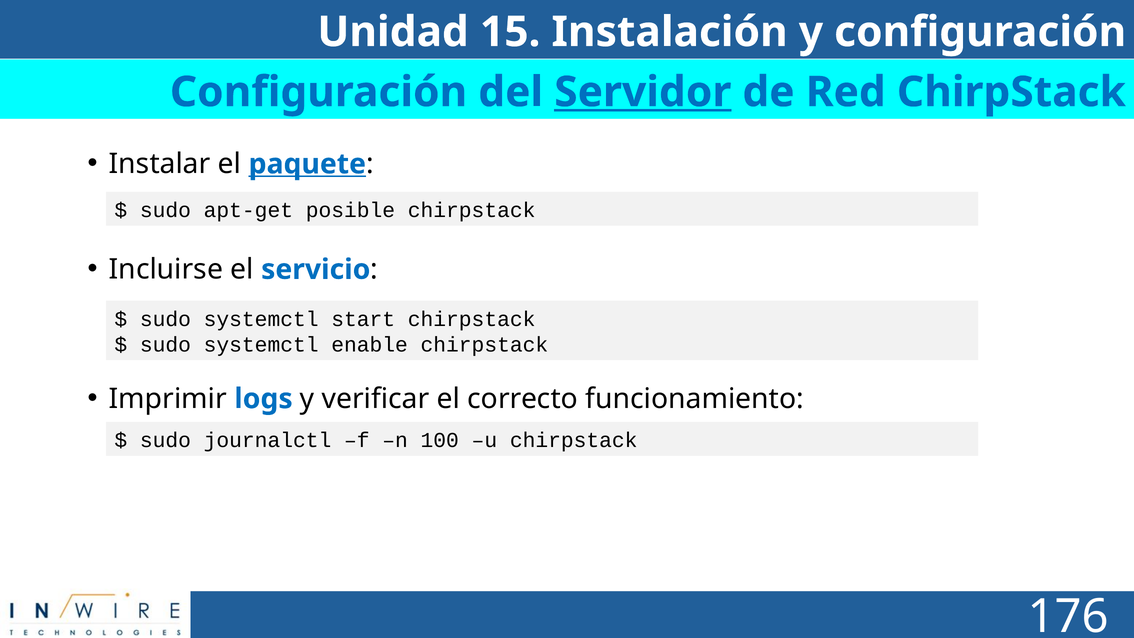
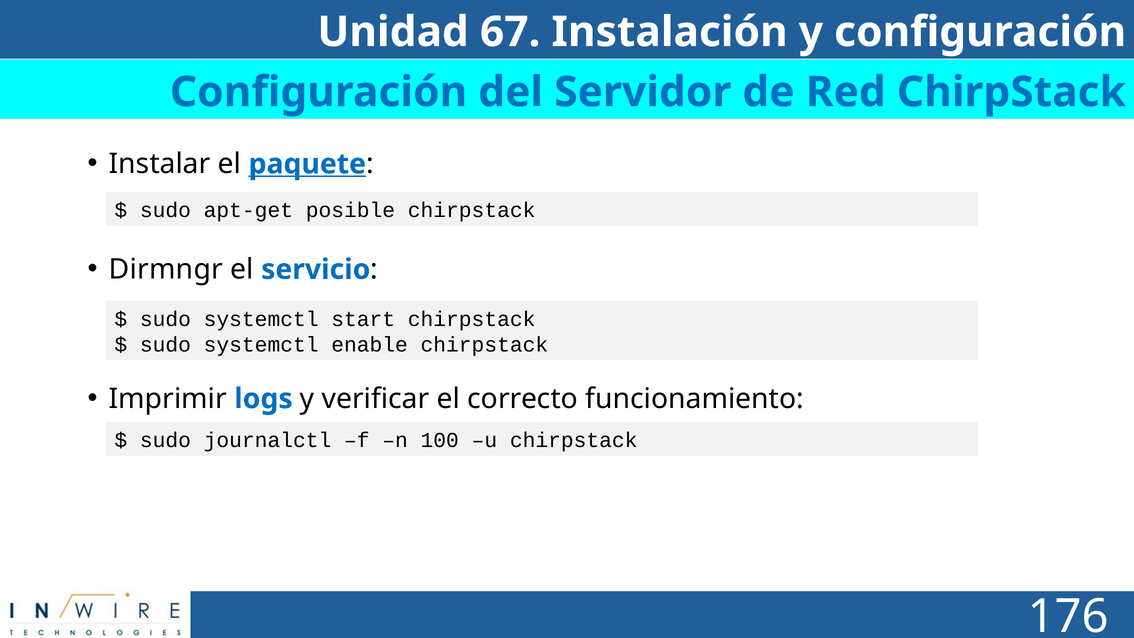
15: 15 -> 67 (510, 32)
Servidor underline: present -> none (643, 92)
Incluirse: Incluirse -> Dirmngr (166, 269)
